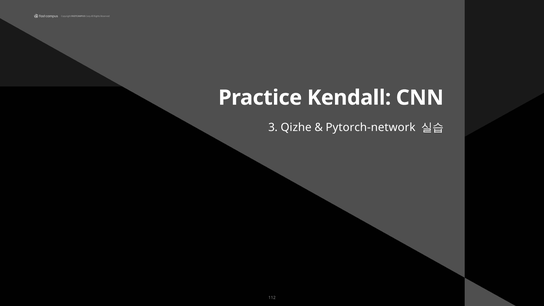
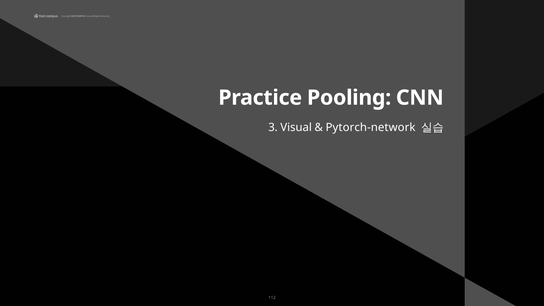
Kendall: Kendall -> Pooling (349, 98)
Qizhe: Qizhe -> Visual (296, 128)
